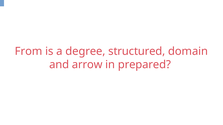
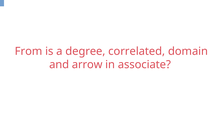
structured: structured -> correlated (137, 51)
prepared: prepared -> associate (144, 65)
